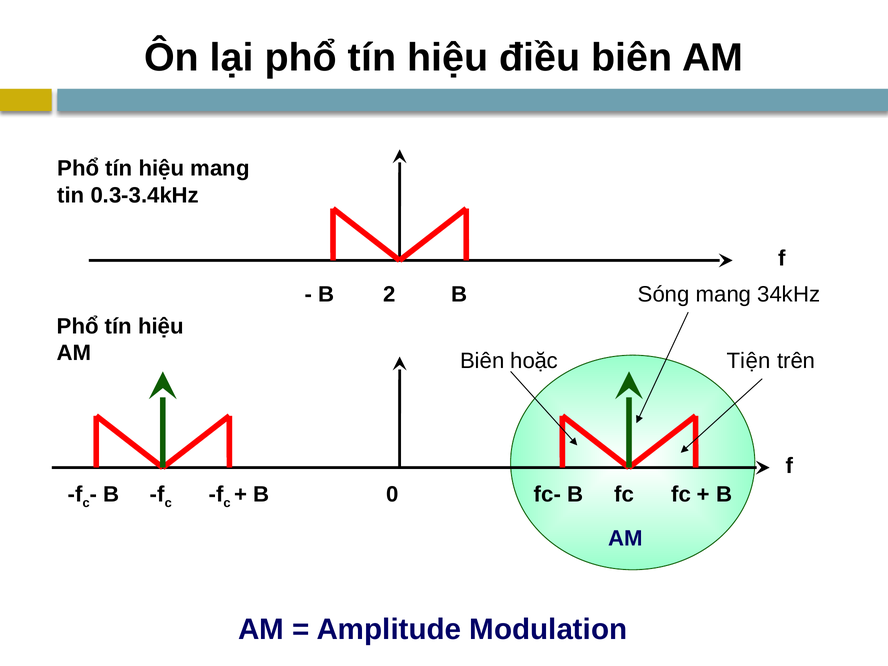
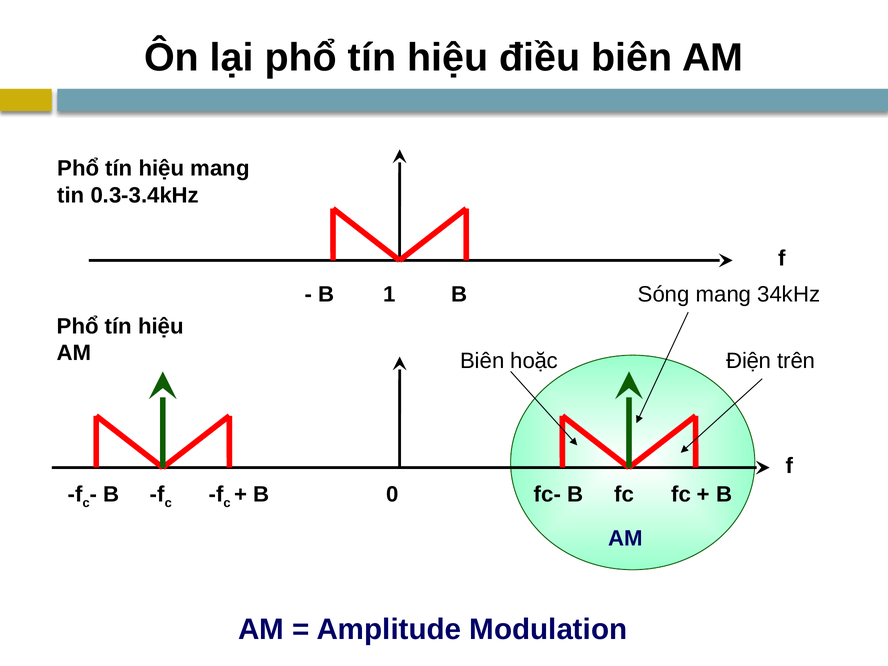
2: 2 -> 1 (390, 294)
Tiện: Tiện -> Điện (749, 361)
